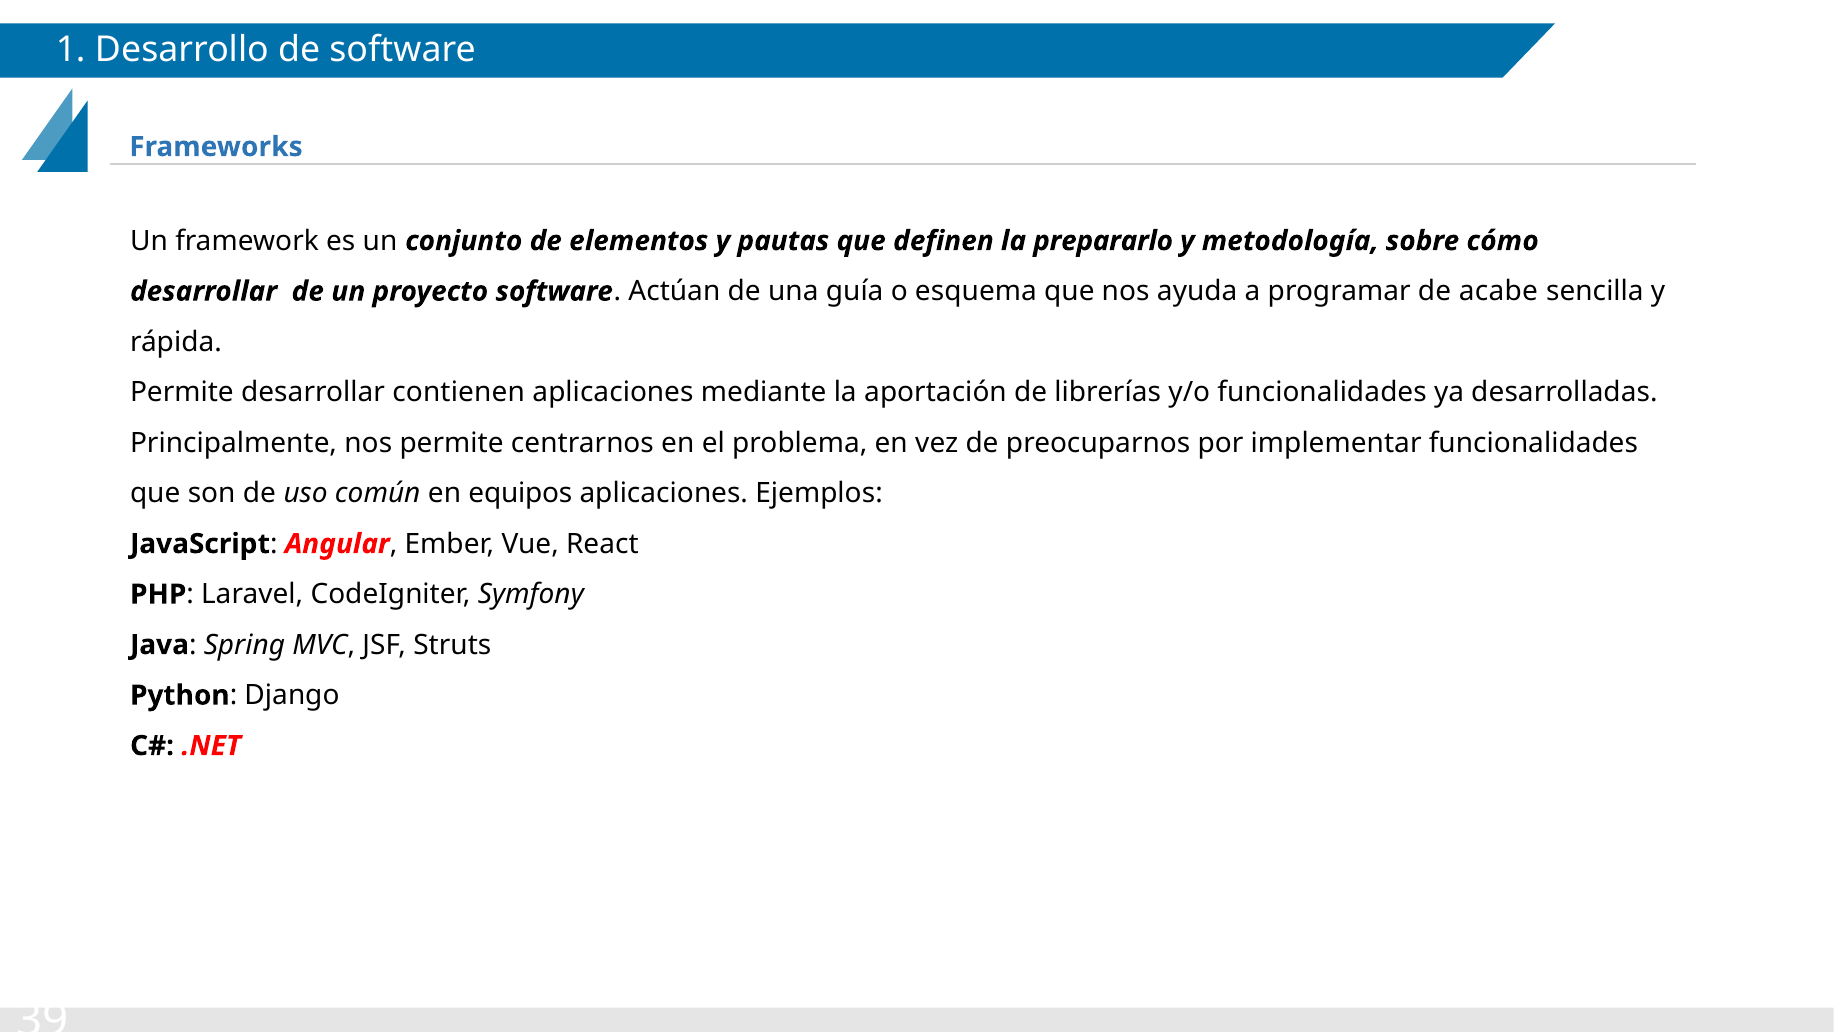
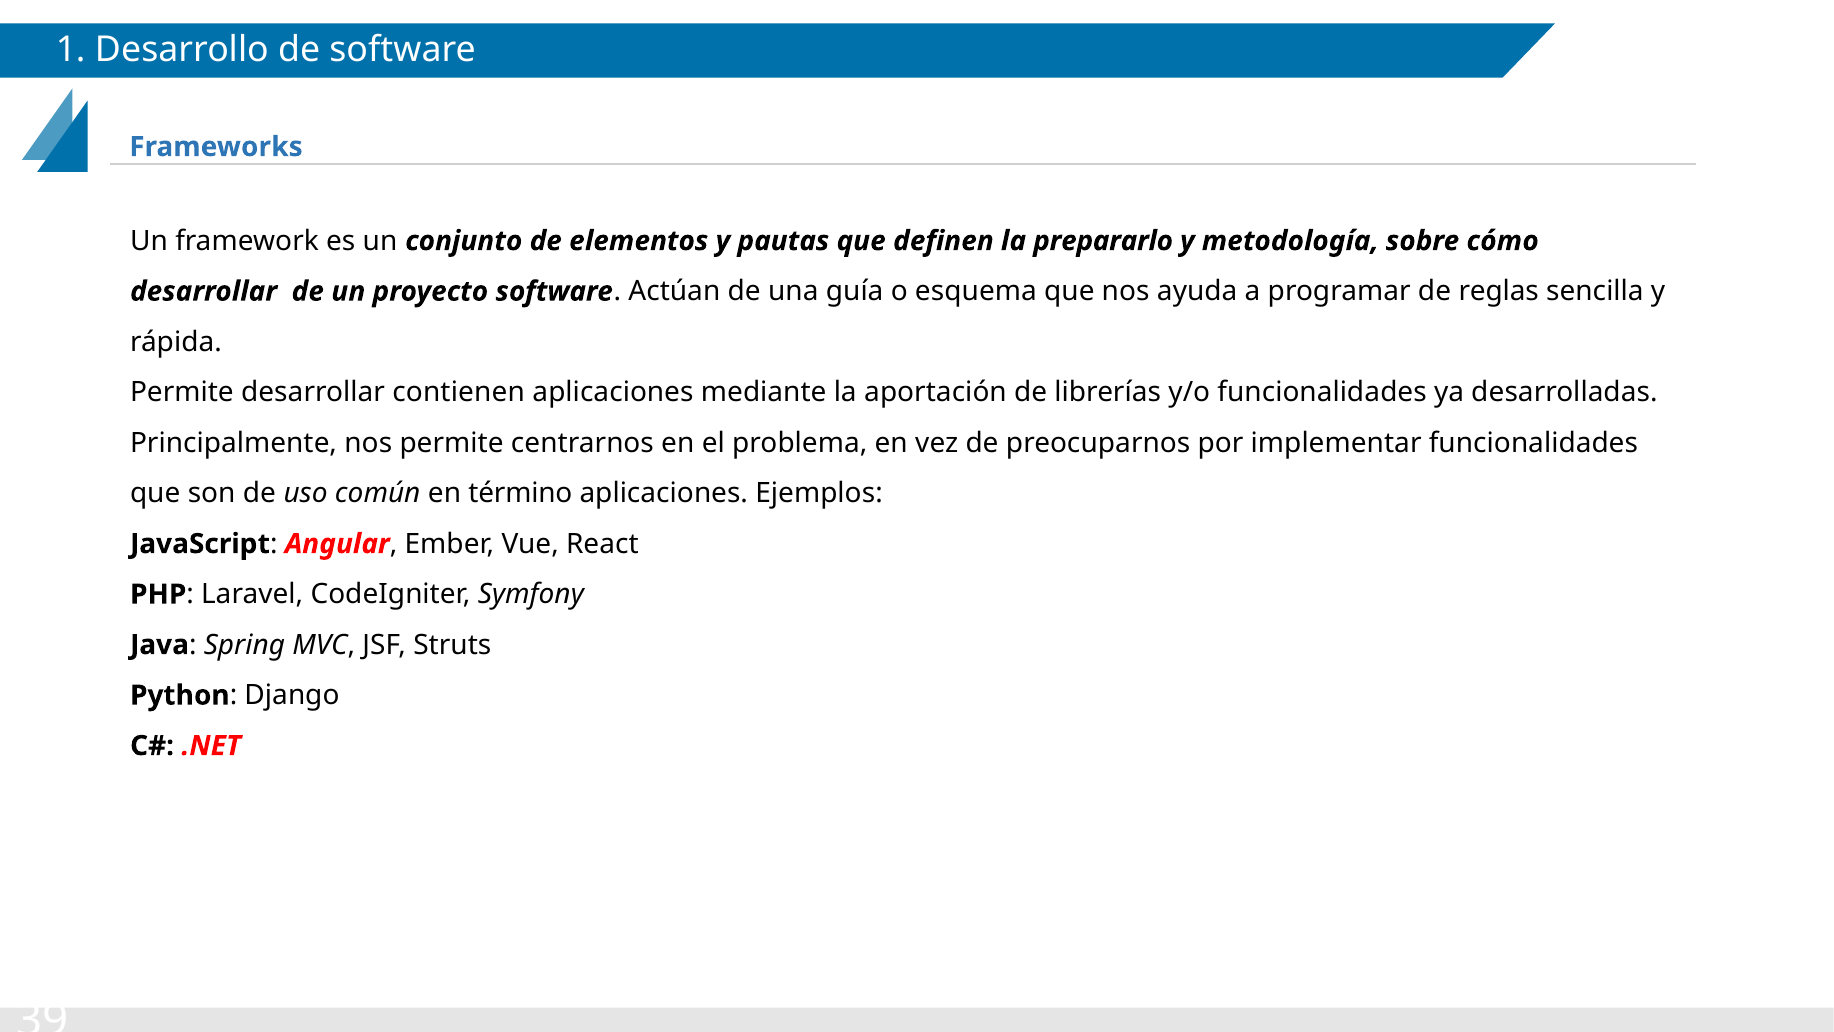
acabe: acabe -> reglas (1499, 291)
equipos: equipos -> término (520, 493)
